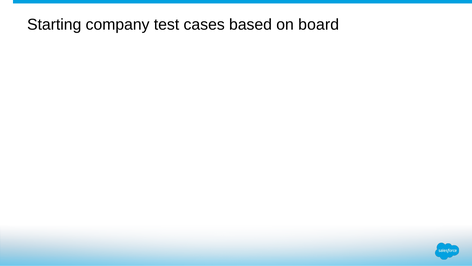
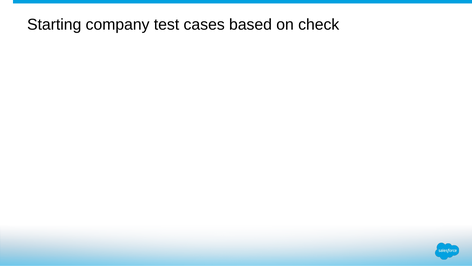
board: board -> check (319, 25)
